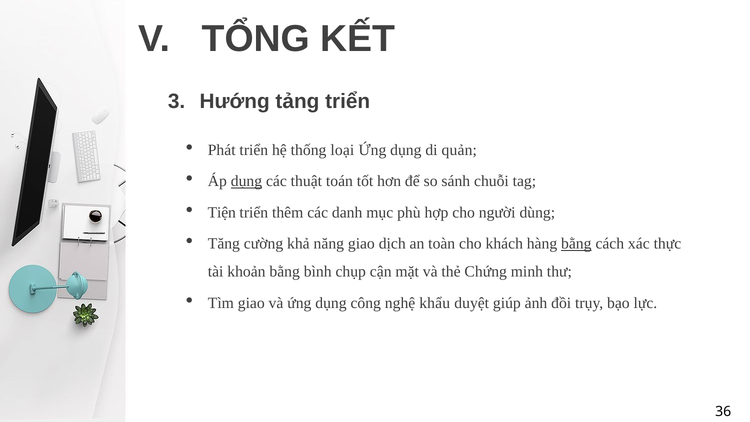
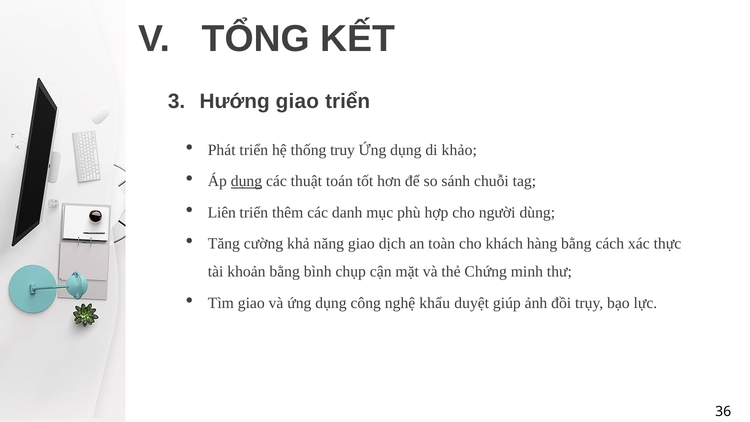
Hướng tảng: tảng -> giao (297, 101)
loại: loại -> truy (343, 150)
quản: quản -> khảo (459, 150)
Tiện: Tiện -> Liên (222, 212)
bằng underline: present -> none (576, 244)
